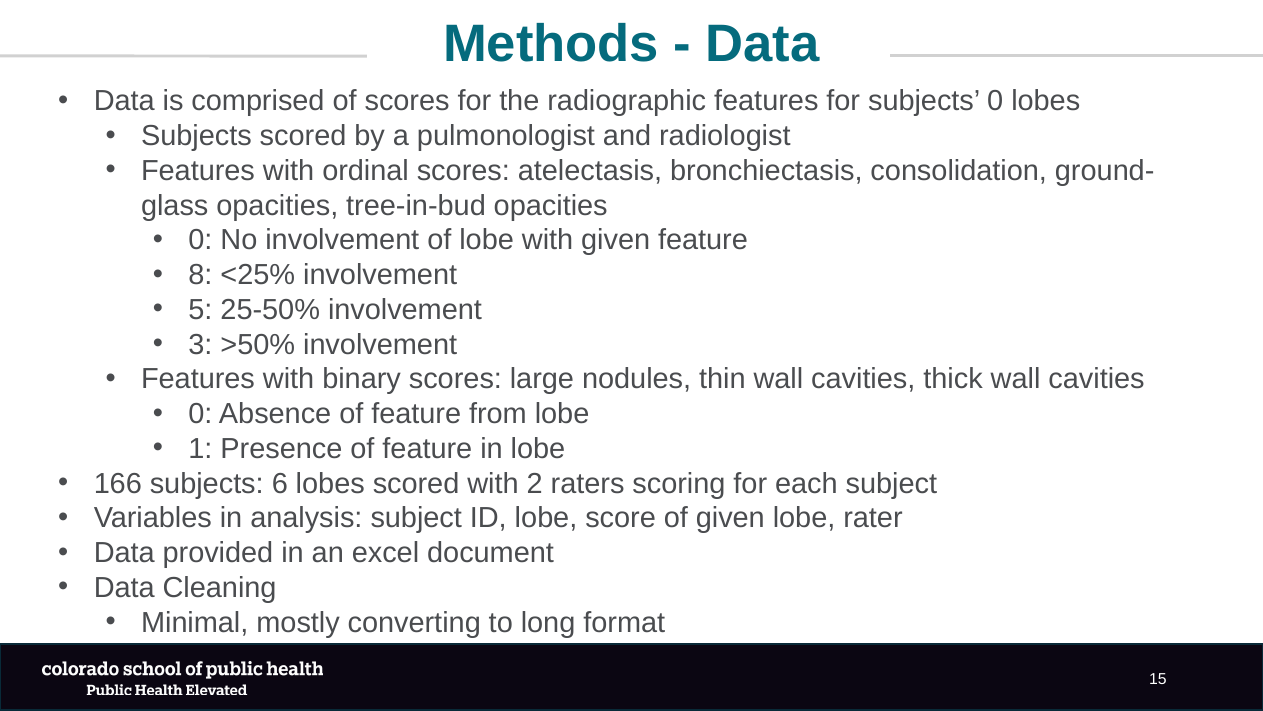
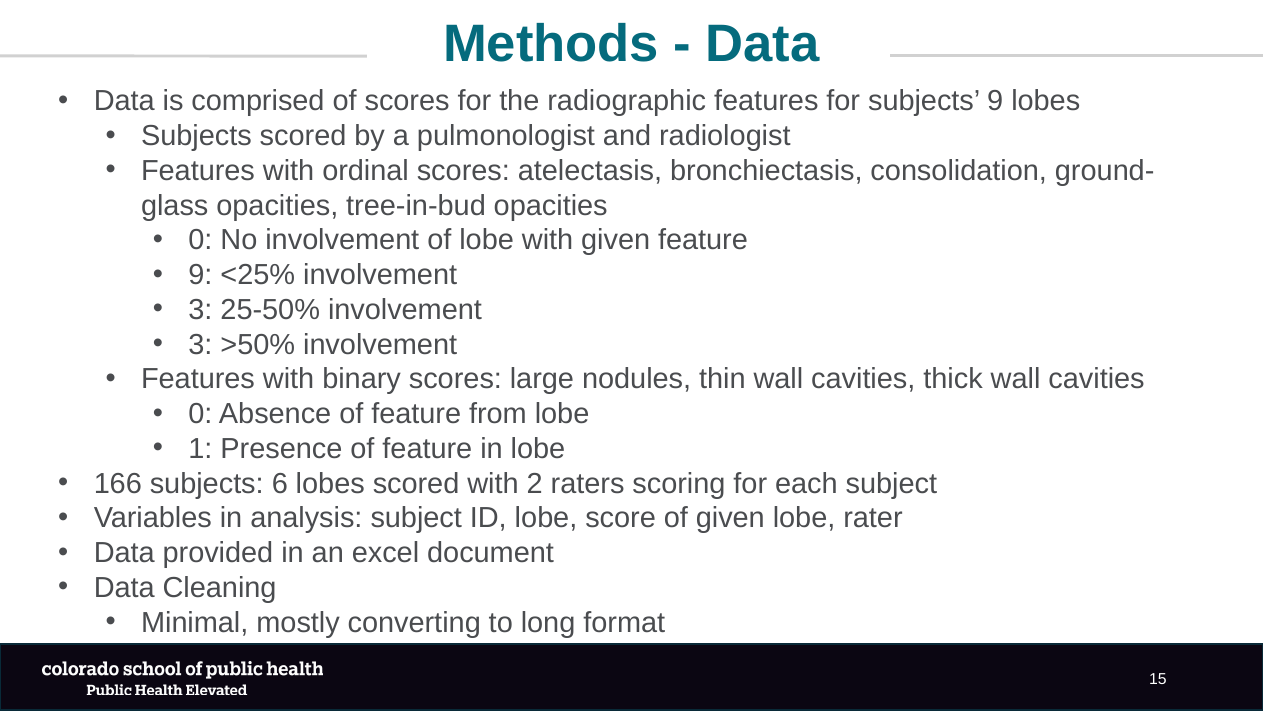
subjects 0: 0 -> 9 (995, 101)
8: 8 -> 9 (200, 275)
5: 5 -> 3 (200, 310)
